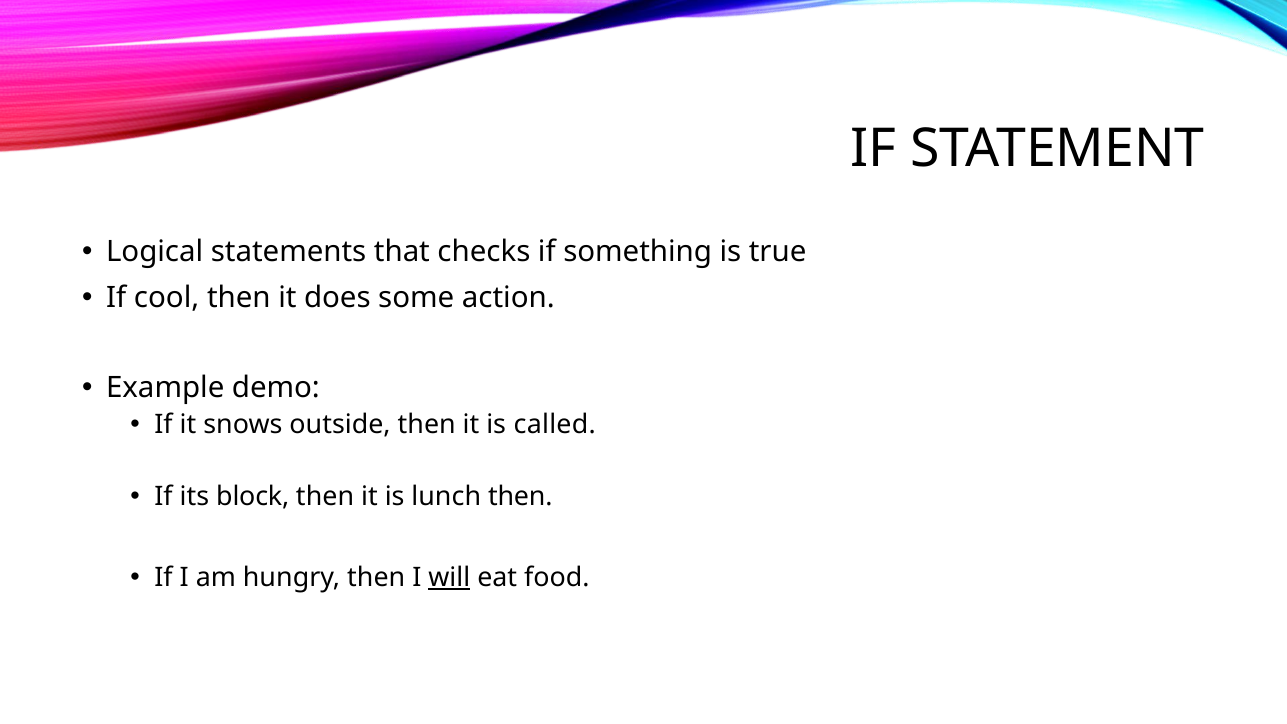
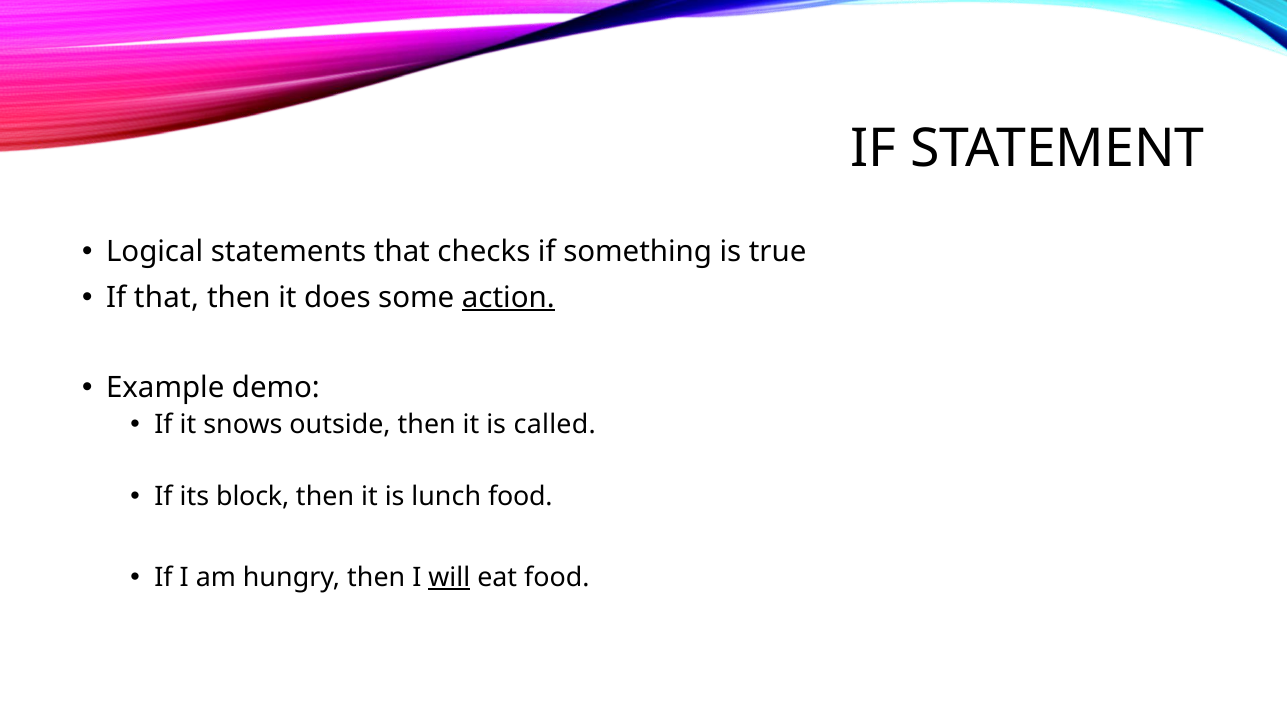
If cool: cool -> that (166, 297)
action underline: none -> present (508, 297)
lunch then: then -> food (520, 496)
